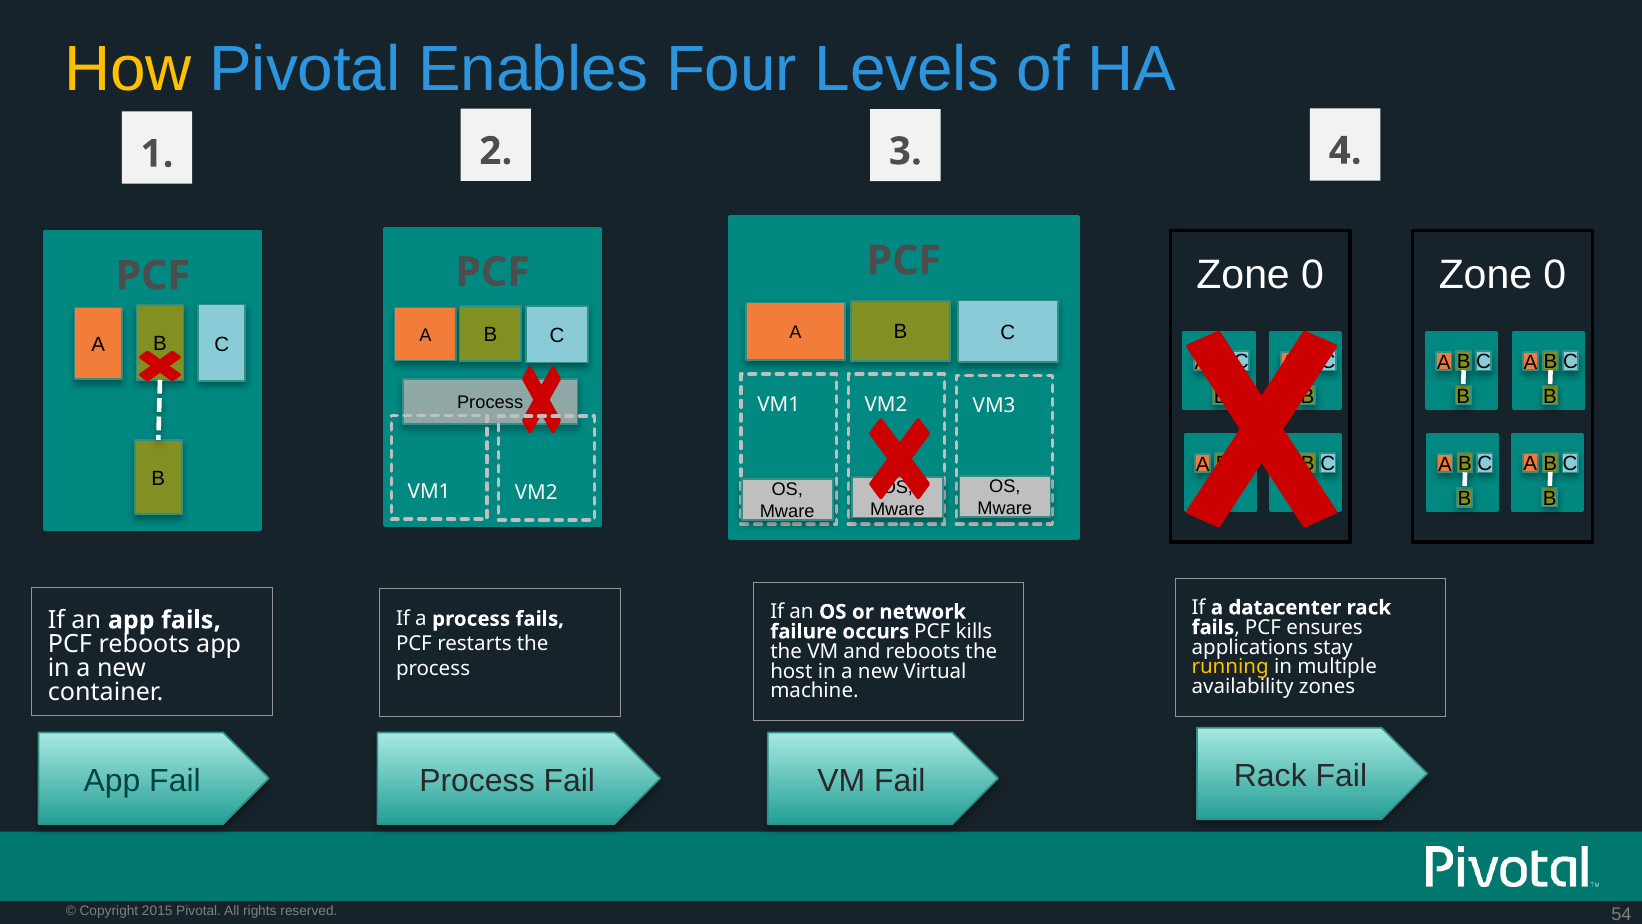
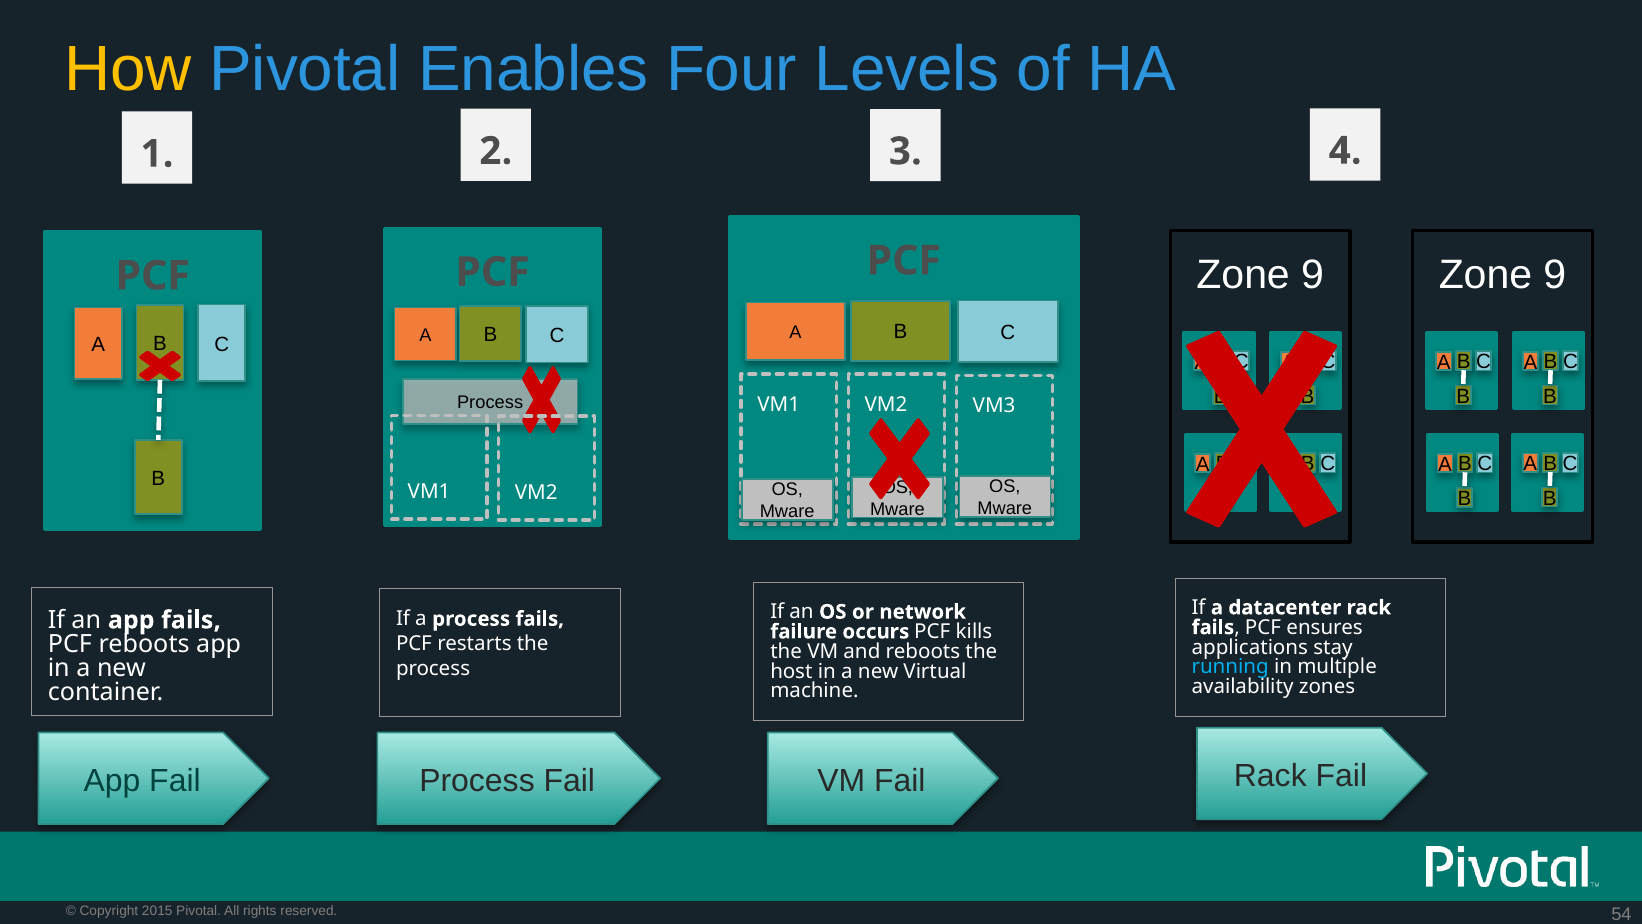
0: 0 -> 9 (1313, 275)
0: 0 -> 9 (1555, 275)
running colour: yellow -> light blue (1230, 667)
